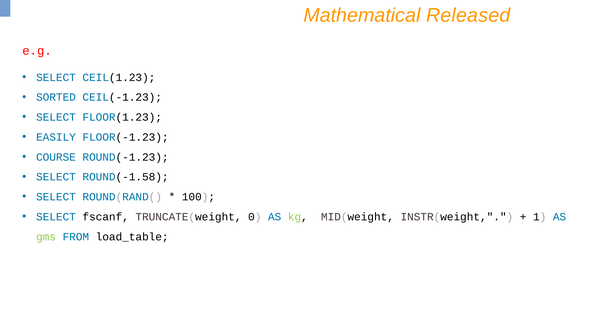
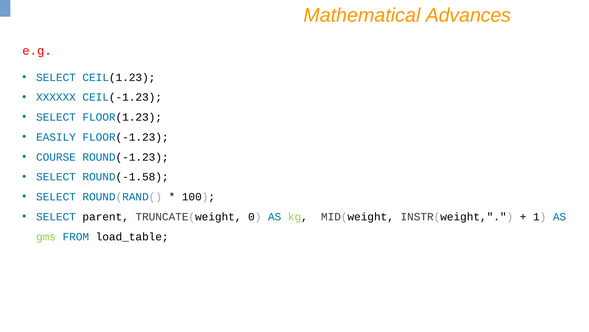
Released: Released -> Advances (468, 15)
SORTED: SORTED -> XXXXXX (56, 97)
fscanf: fscanf -> parent (106, 216)
